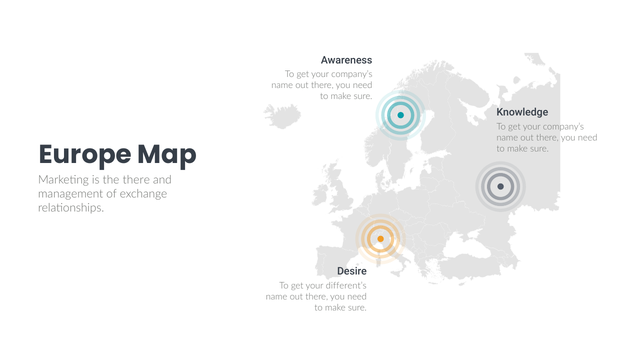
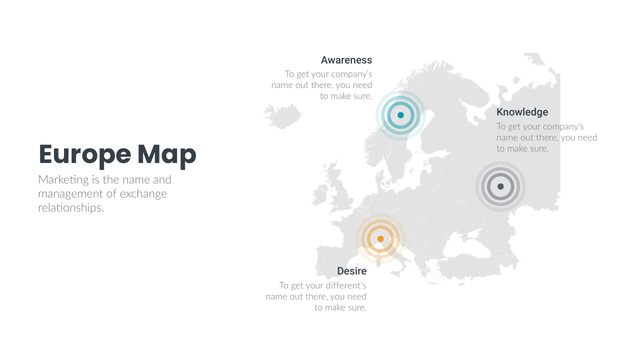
the there: there -> name (136, 180)
